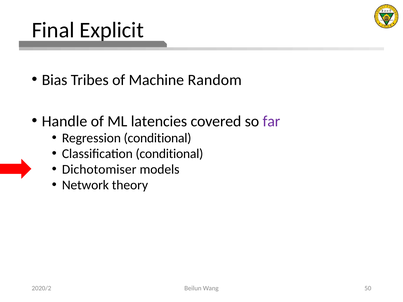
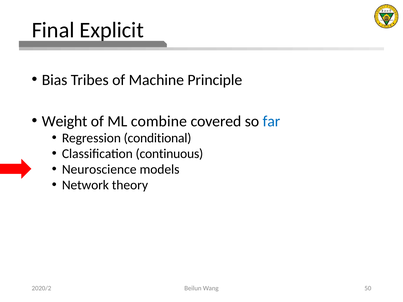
Random: Random -> Principle (215, 80)
Handle: Handle -> Weight (65, 121)
latencies: latencies -> combine (159, 121)
far colour: purple -> blue (271, 121)
Classification conditional: conditional -> continuous (169, 154)
Dichotomiser: Dichotomiser -> Neuroscience (99, 170)
